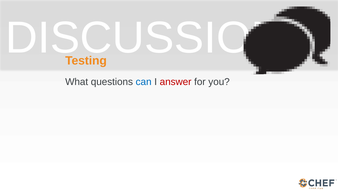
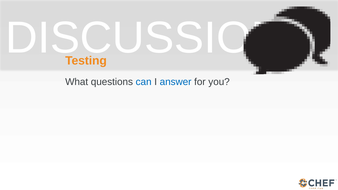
answer colour: red -> blue (176, 82)
